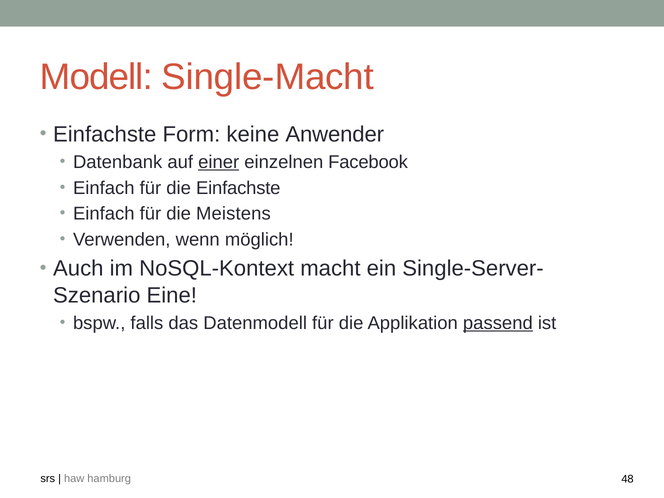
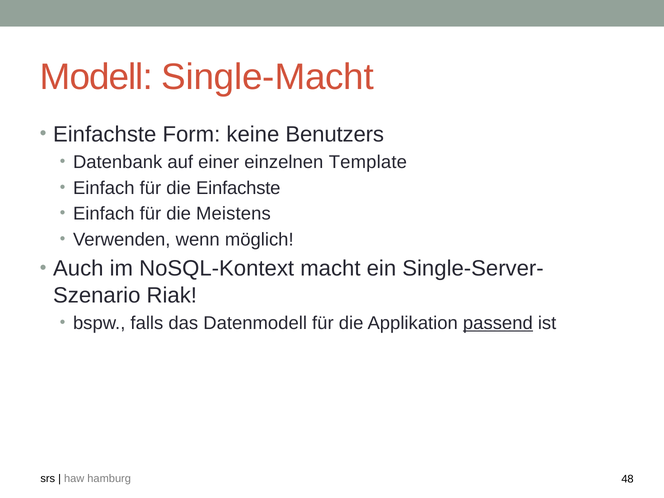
Anwender: Anwender -> Benutzers (335, 134)
einer underline: present -> none (219, 162)
Facebook: Facebook -> Template (368, 162)
Eine: Eine -> Riak (172, 295)
